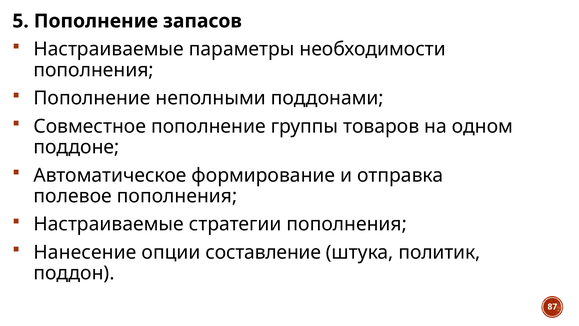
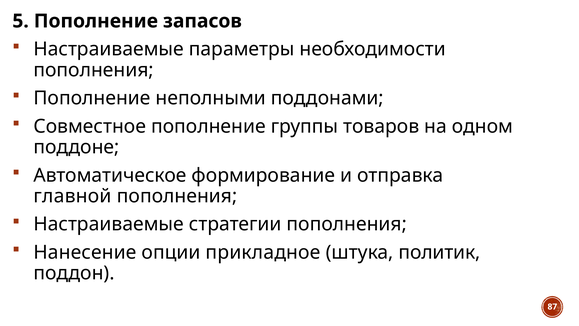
полевое: полевое -> главной (73, 196)
составление: составление -> прикладное (263, 252)
